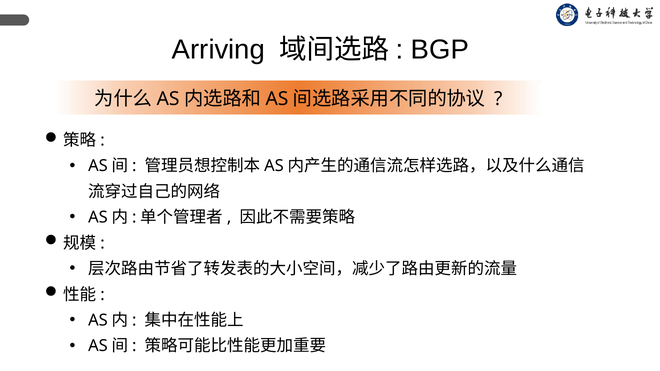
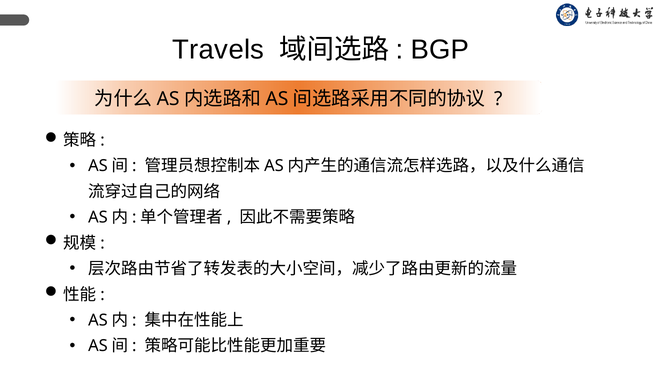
Arriving: Arriving -> Travels (218, 50)
